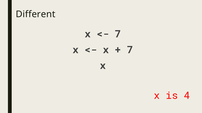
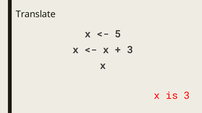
Different: Different -> Translate (36, 14)
7: 7 -> 5 (118, 34)
7: 7 -> 3 (130, 50)
is 4: 4 -> 3 (187, 96)
